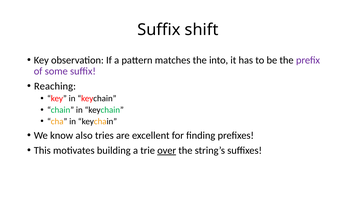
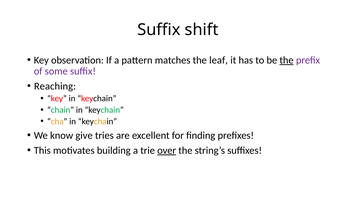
into: into -> leaf (219, 60)
the underline: none -> present (287, 60)
also: also -> give (84, 136)
